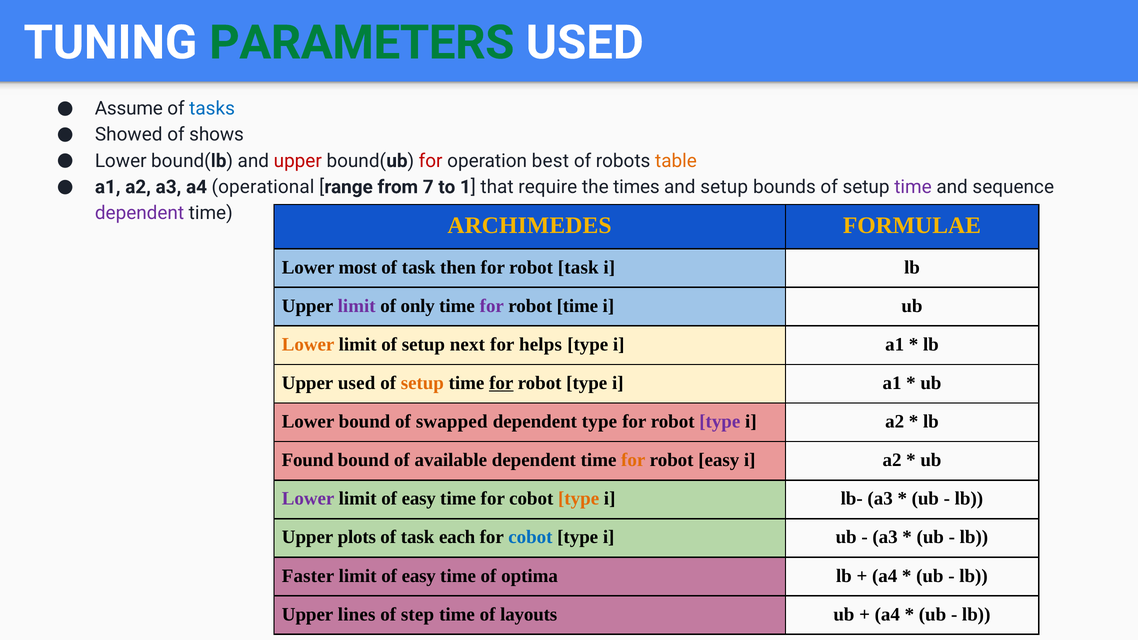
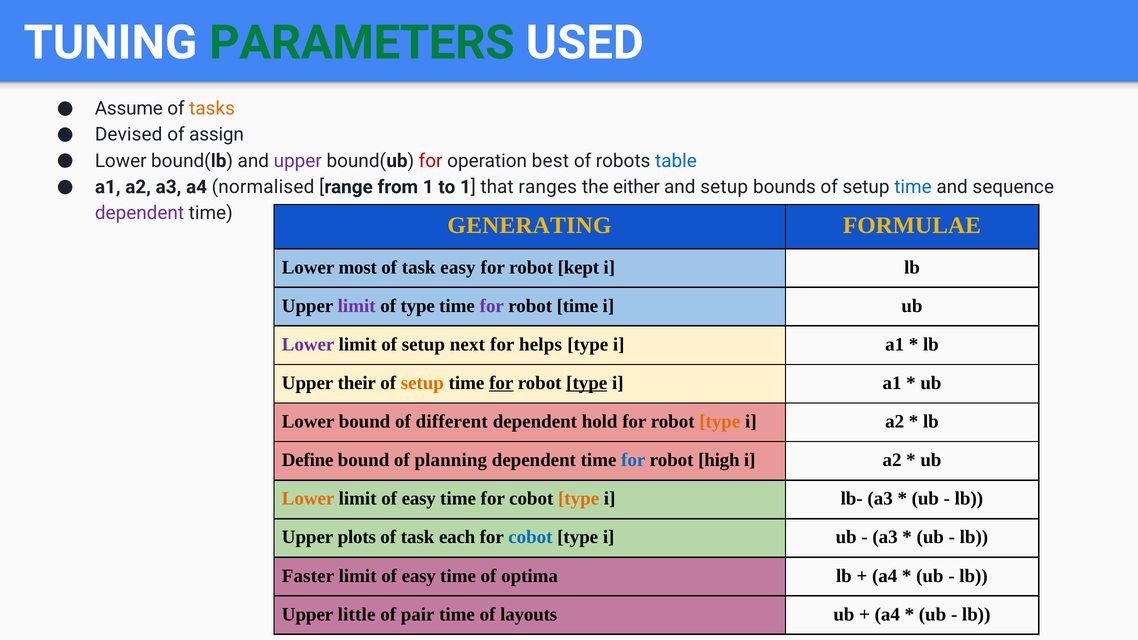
tasks colour: blue -> orange (212, 109)
Showed: Showed -> Devised (129, 135)
shows: shows -> assign (217, 135)
upper colour: red -> purple (298, 161)
table colour: orange -> blue (676, 161)
operational: operational -> normalised (263, 187)
from 7: 7 -> 1 (428, 187)
require: require -> ranges (548, 187)
times: times -> either (636, 187)
time colour: purple -> blue (913, 187)
ARCHIMEDES: ARCHIMEDES -> GENERATING (529, 226)
task then: then -> easy (458, 267)
robot task: task -> kept (578, 267)
of only: only -> type (418, 306)
Lower colour: orange -> purple (308, 344)
Upper used: used -> their (357, 383)
type underline: none -> present (587, 383)
swapped: swapped -> different (452, 422)
dependent type: type -> hold (600, 422)
type colour: purple -> orange (720, 422)
Found: Found -> Define (308, 460)
available: available -> planning (451, 460)
for colour: orange -> blue (633, 460)
robot easy: easy -> high (719, 460)
Lower colour: purple -> orange (308, 499)
lines: lines -> little (357, 614)
step: step -> pair (418, 614)
